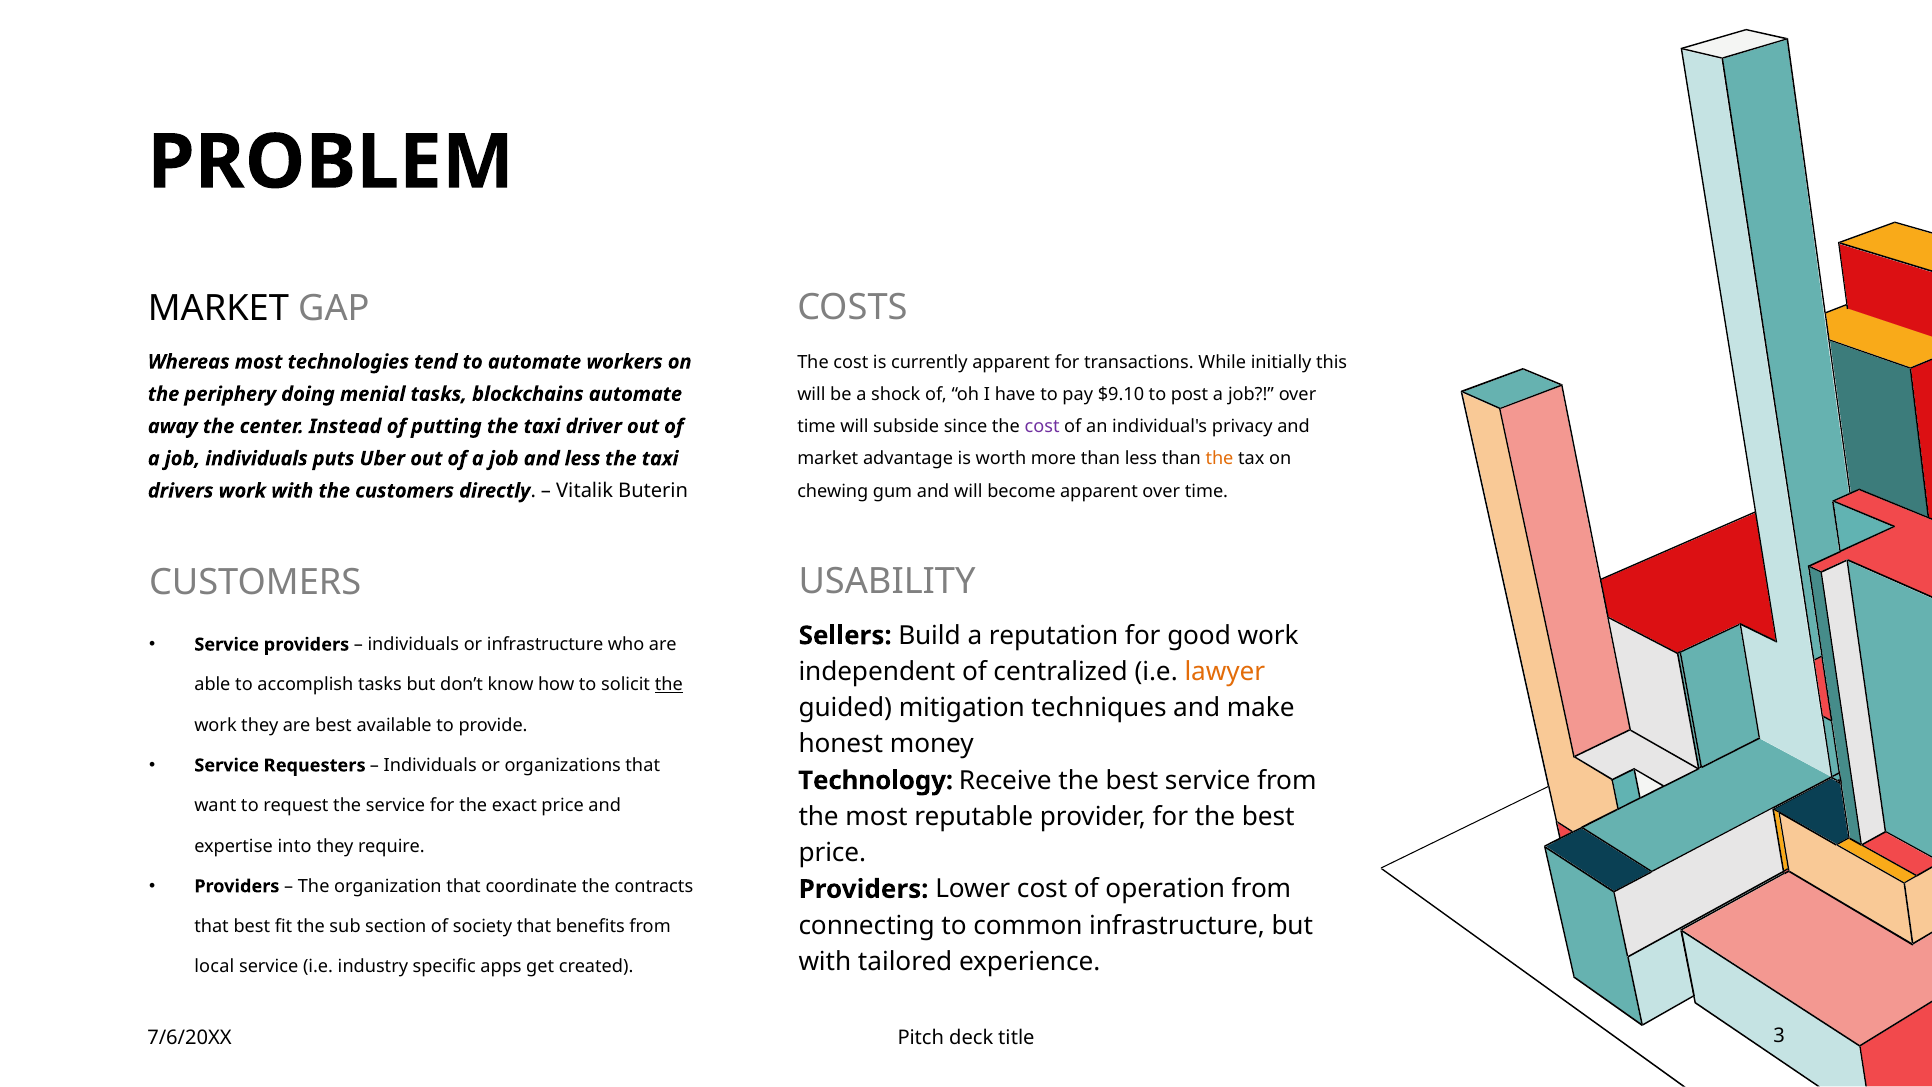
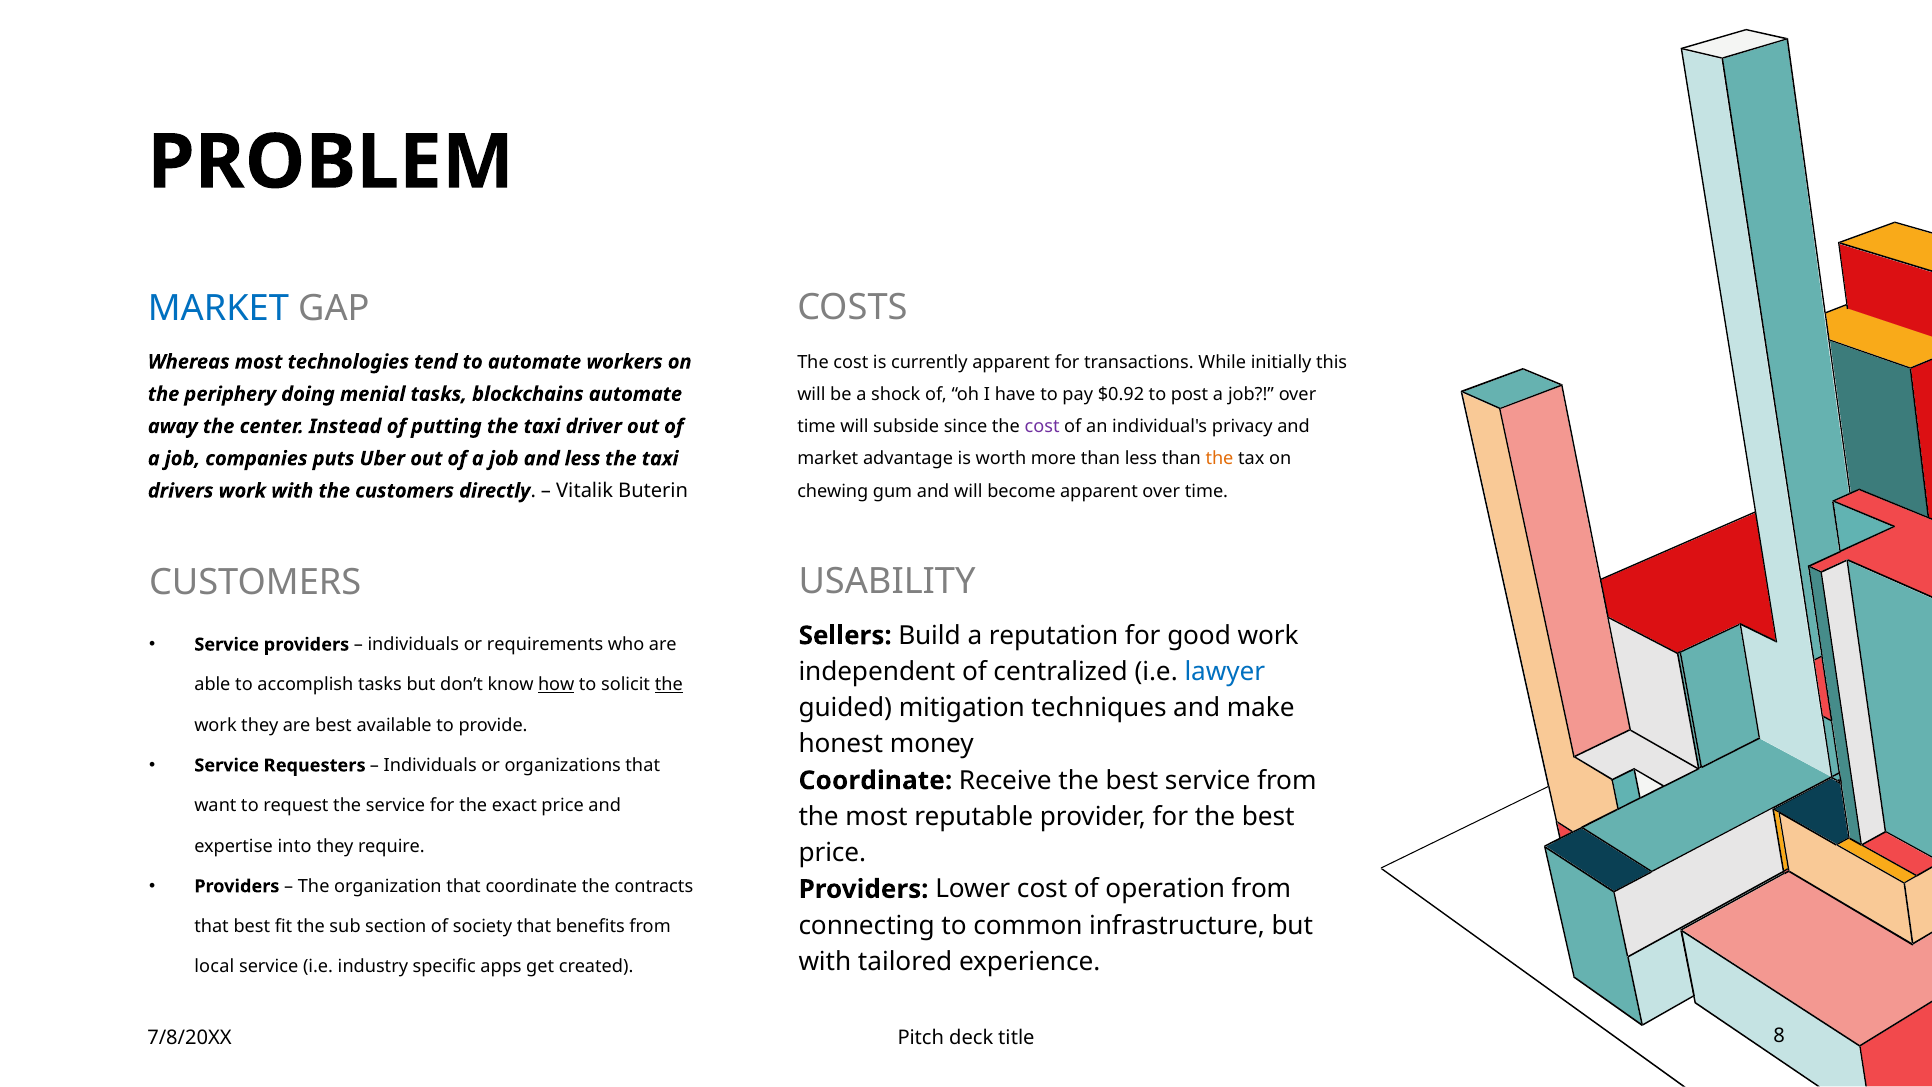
MARKET colour: black -> blue (218, 309)
$9.10: $9.10 -> $0.92 (1121, 394)
job individuals: individuals -> companies (256, 459)
or infrastructure: infrastructure -> requirements (545, 644)
lawyer colour: orange -> blue (1225, 672)
how underline: none -> present (556, 685)
Technology: Technology -> Coordinate (875, 780)
7/6/20XX: 7/6/20XX -> 7/8/20XX (189, 1038)
3: 3 -> 8 (1779, 1036)
